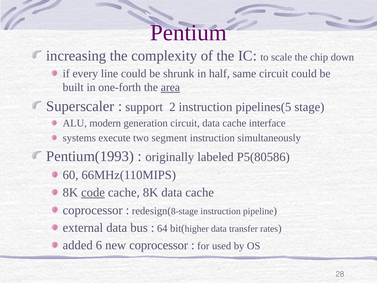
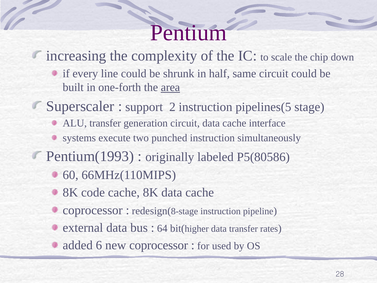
ALU modern: modern -> transfer (105, 123)
segment: segment -> punched (169, 138)
code underline: present -> none (93, 192)
